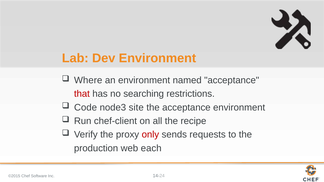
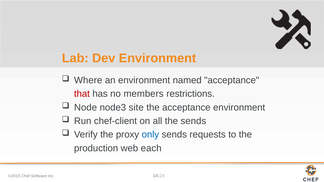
searching: searching -> members (144, 94)
Code: Code -> Node (86, 108)
the recipe: recipe -> sends (193, 121)
only colour: red -> blue (150, 135)
